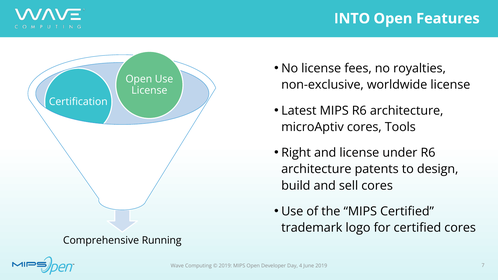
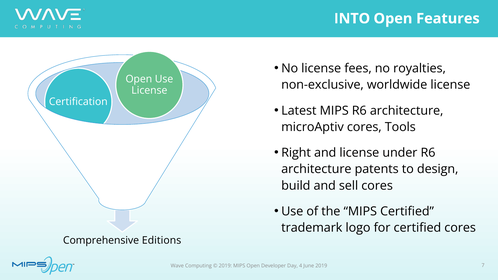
Running: Running -> Editions (162, 241)
